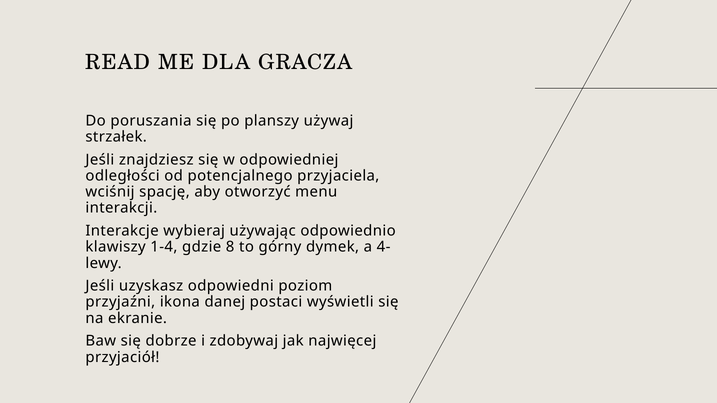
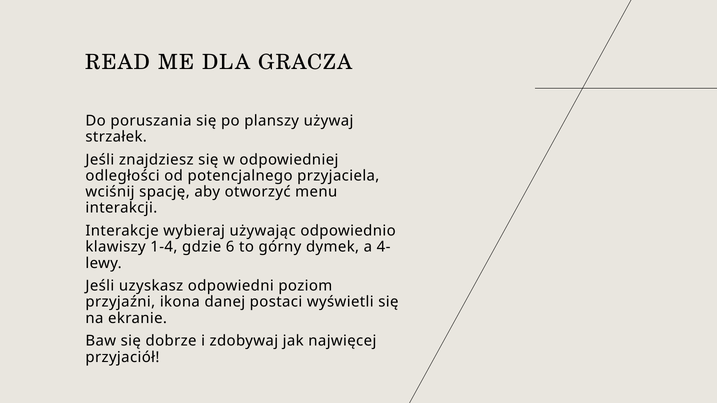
8: 8 -> 6 (230, 247)
